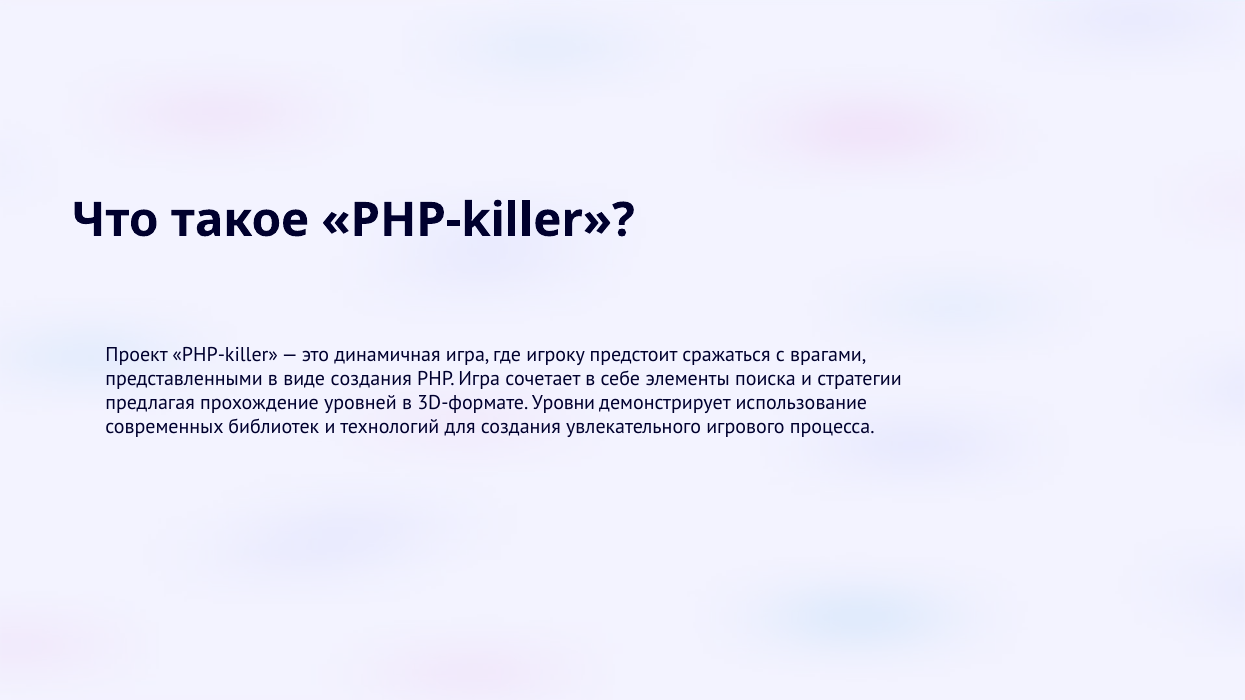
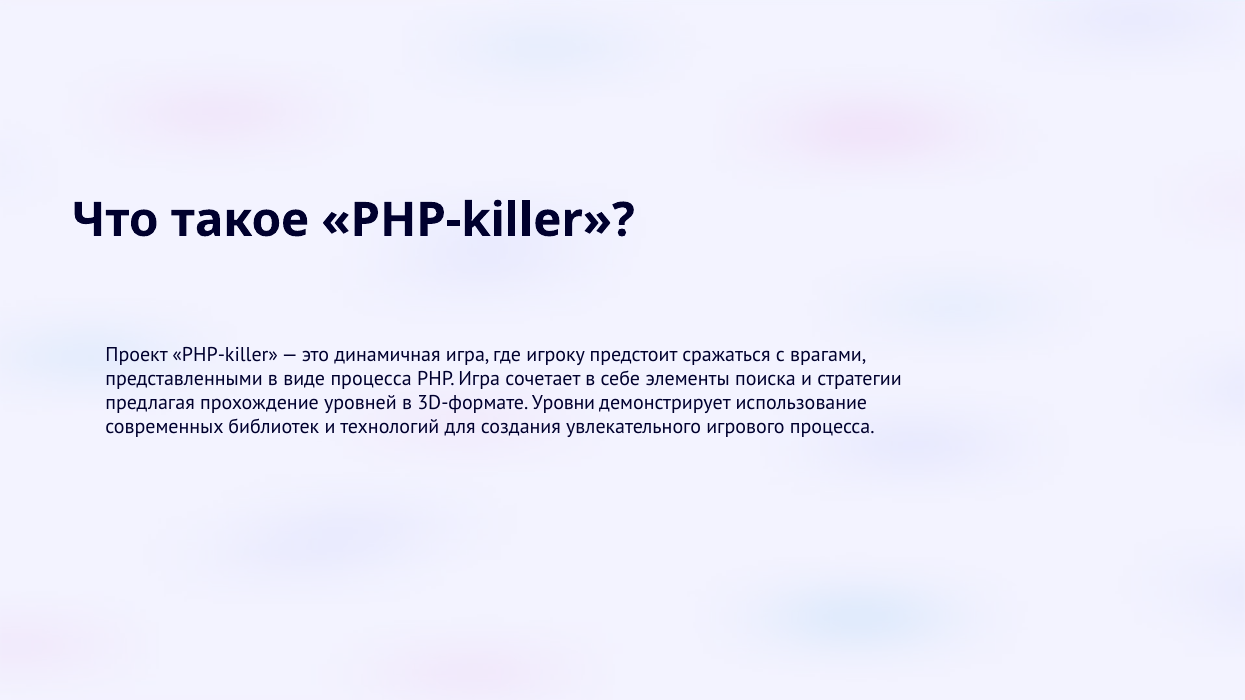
виде создания: создания -> процесса (371, 379)
